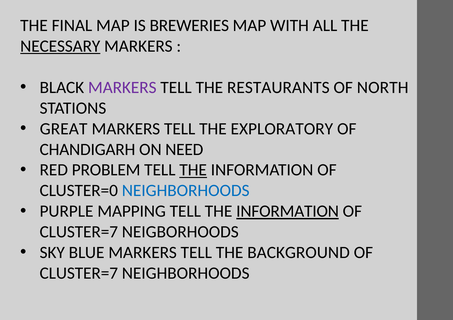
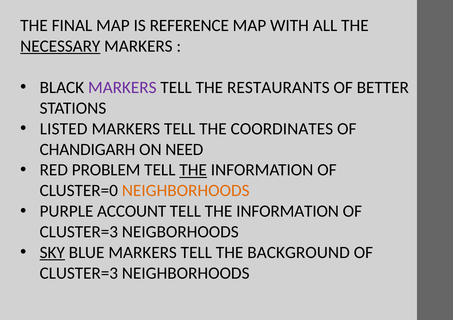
BREWERIES: BREWERIES -> REFERENCE (189, 26)
NORTH: NORTH -> BETTER (383, 88)
GREAT: GREAT -> LISTED (64, 129)
EXPLORATORY: EXPLORATORY -> COORDINATES (282, 129)
NEIGHBORHOODS colour: blue -> orange (186, 191)
MAPPING: MAPPING -> ACCOUNT (132, 212)
INFORMATION underline: present -> none (288, 212)
CLUSTER=7: CLUSTER=7 -> CLUSTER=3 (79, 232)
SKY underline: none -> present (52, 253)
CLUSTER=7: CLUSTER=7 -> CLUSTER=3 (79, 274)
